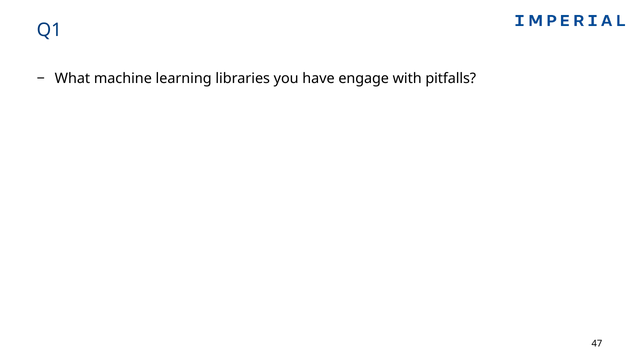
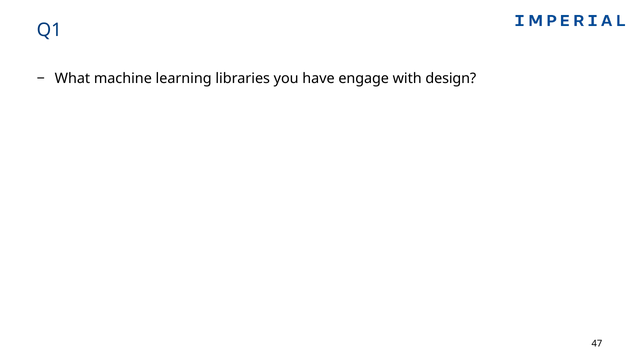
pitfalls: pitfalls -> design (451, 79)
